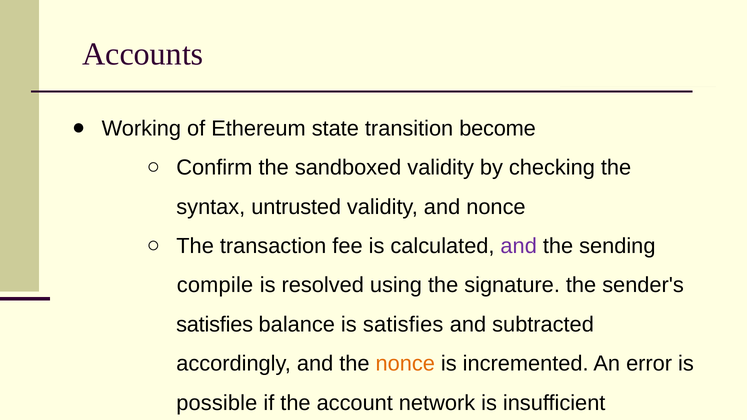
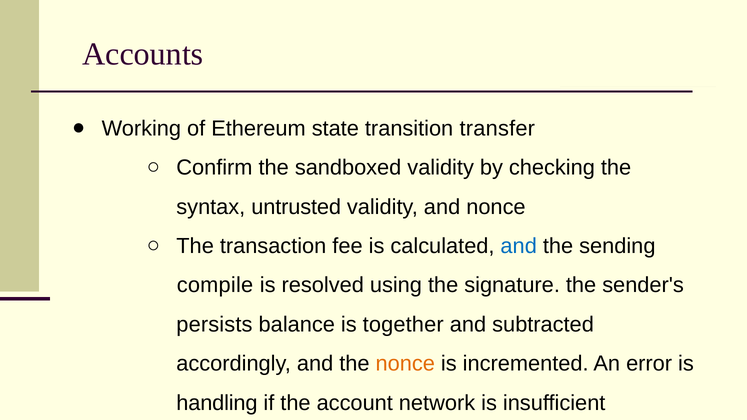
become: become -> transfer (497, 129)
and colour: purple -> blue (519, 246)
satisfies: satisfies -> persists (214, 325)
is satisfies: satisfies -> together (403, 325)
possible: possible -> handling (217, 403)
